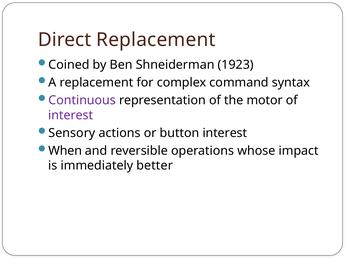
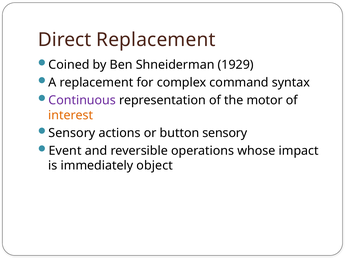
1923: 1923 -> 1929 (236, 65)
interest colour: purple -> orange (71, 115)
button interest: interest -> sensory (225, 133)
When: When -> Event (65, 151)
better: better -> object (155, 165)
